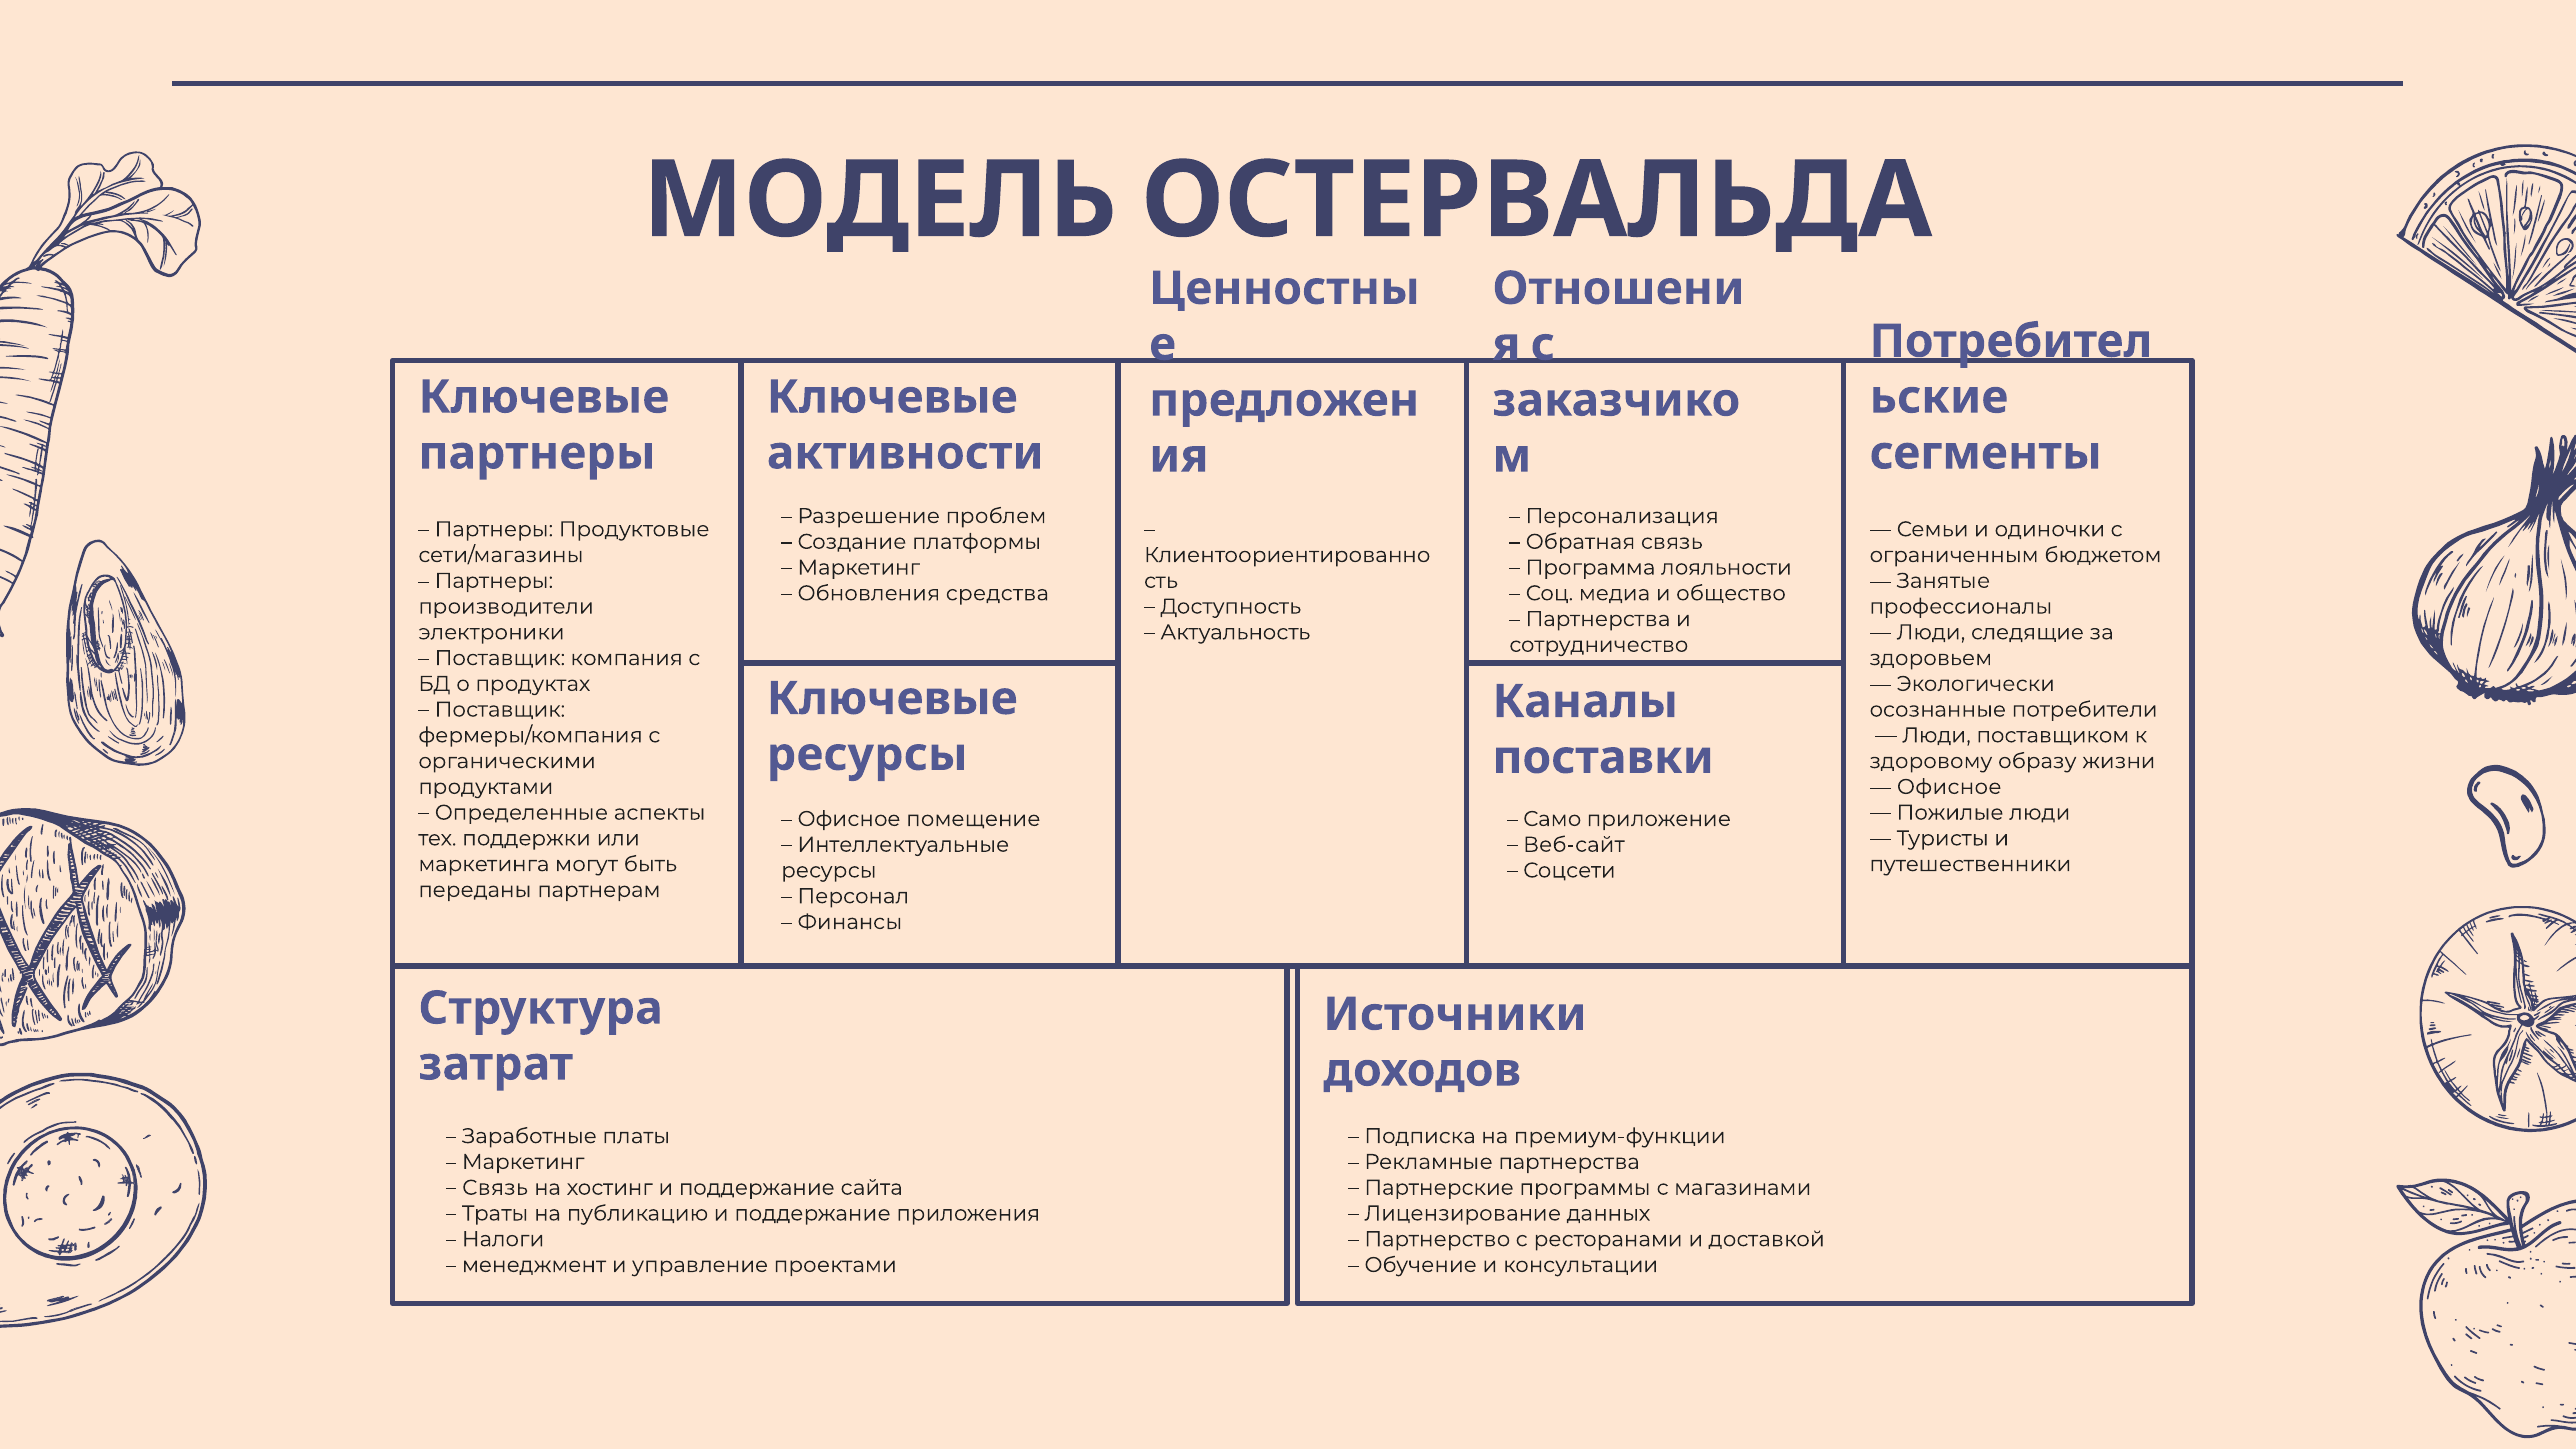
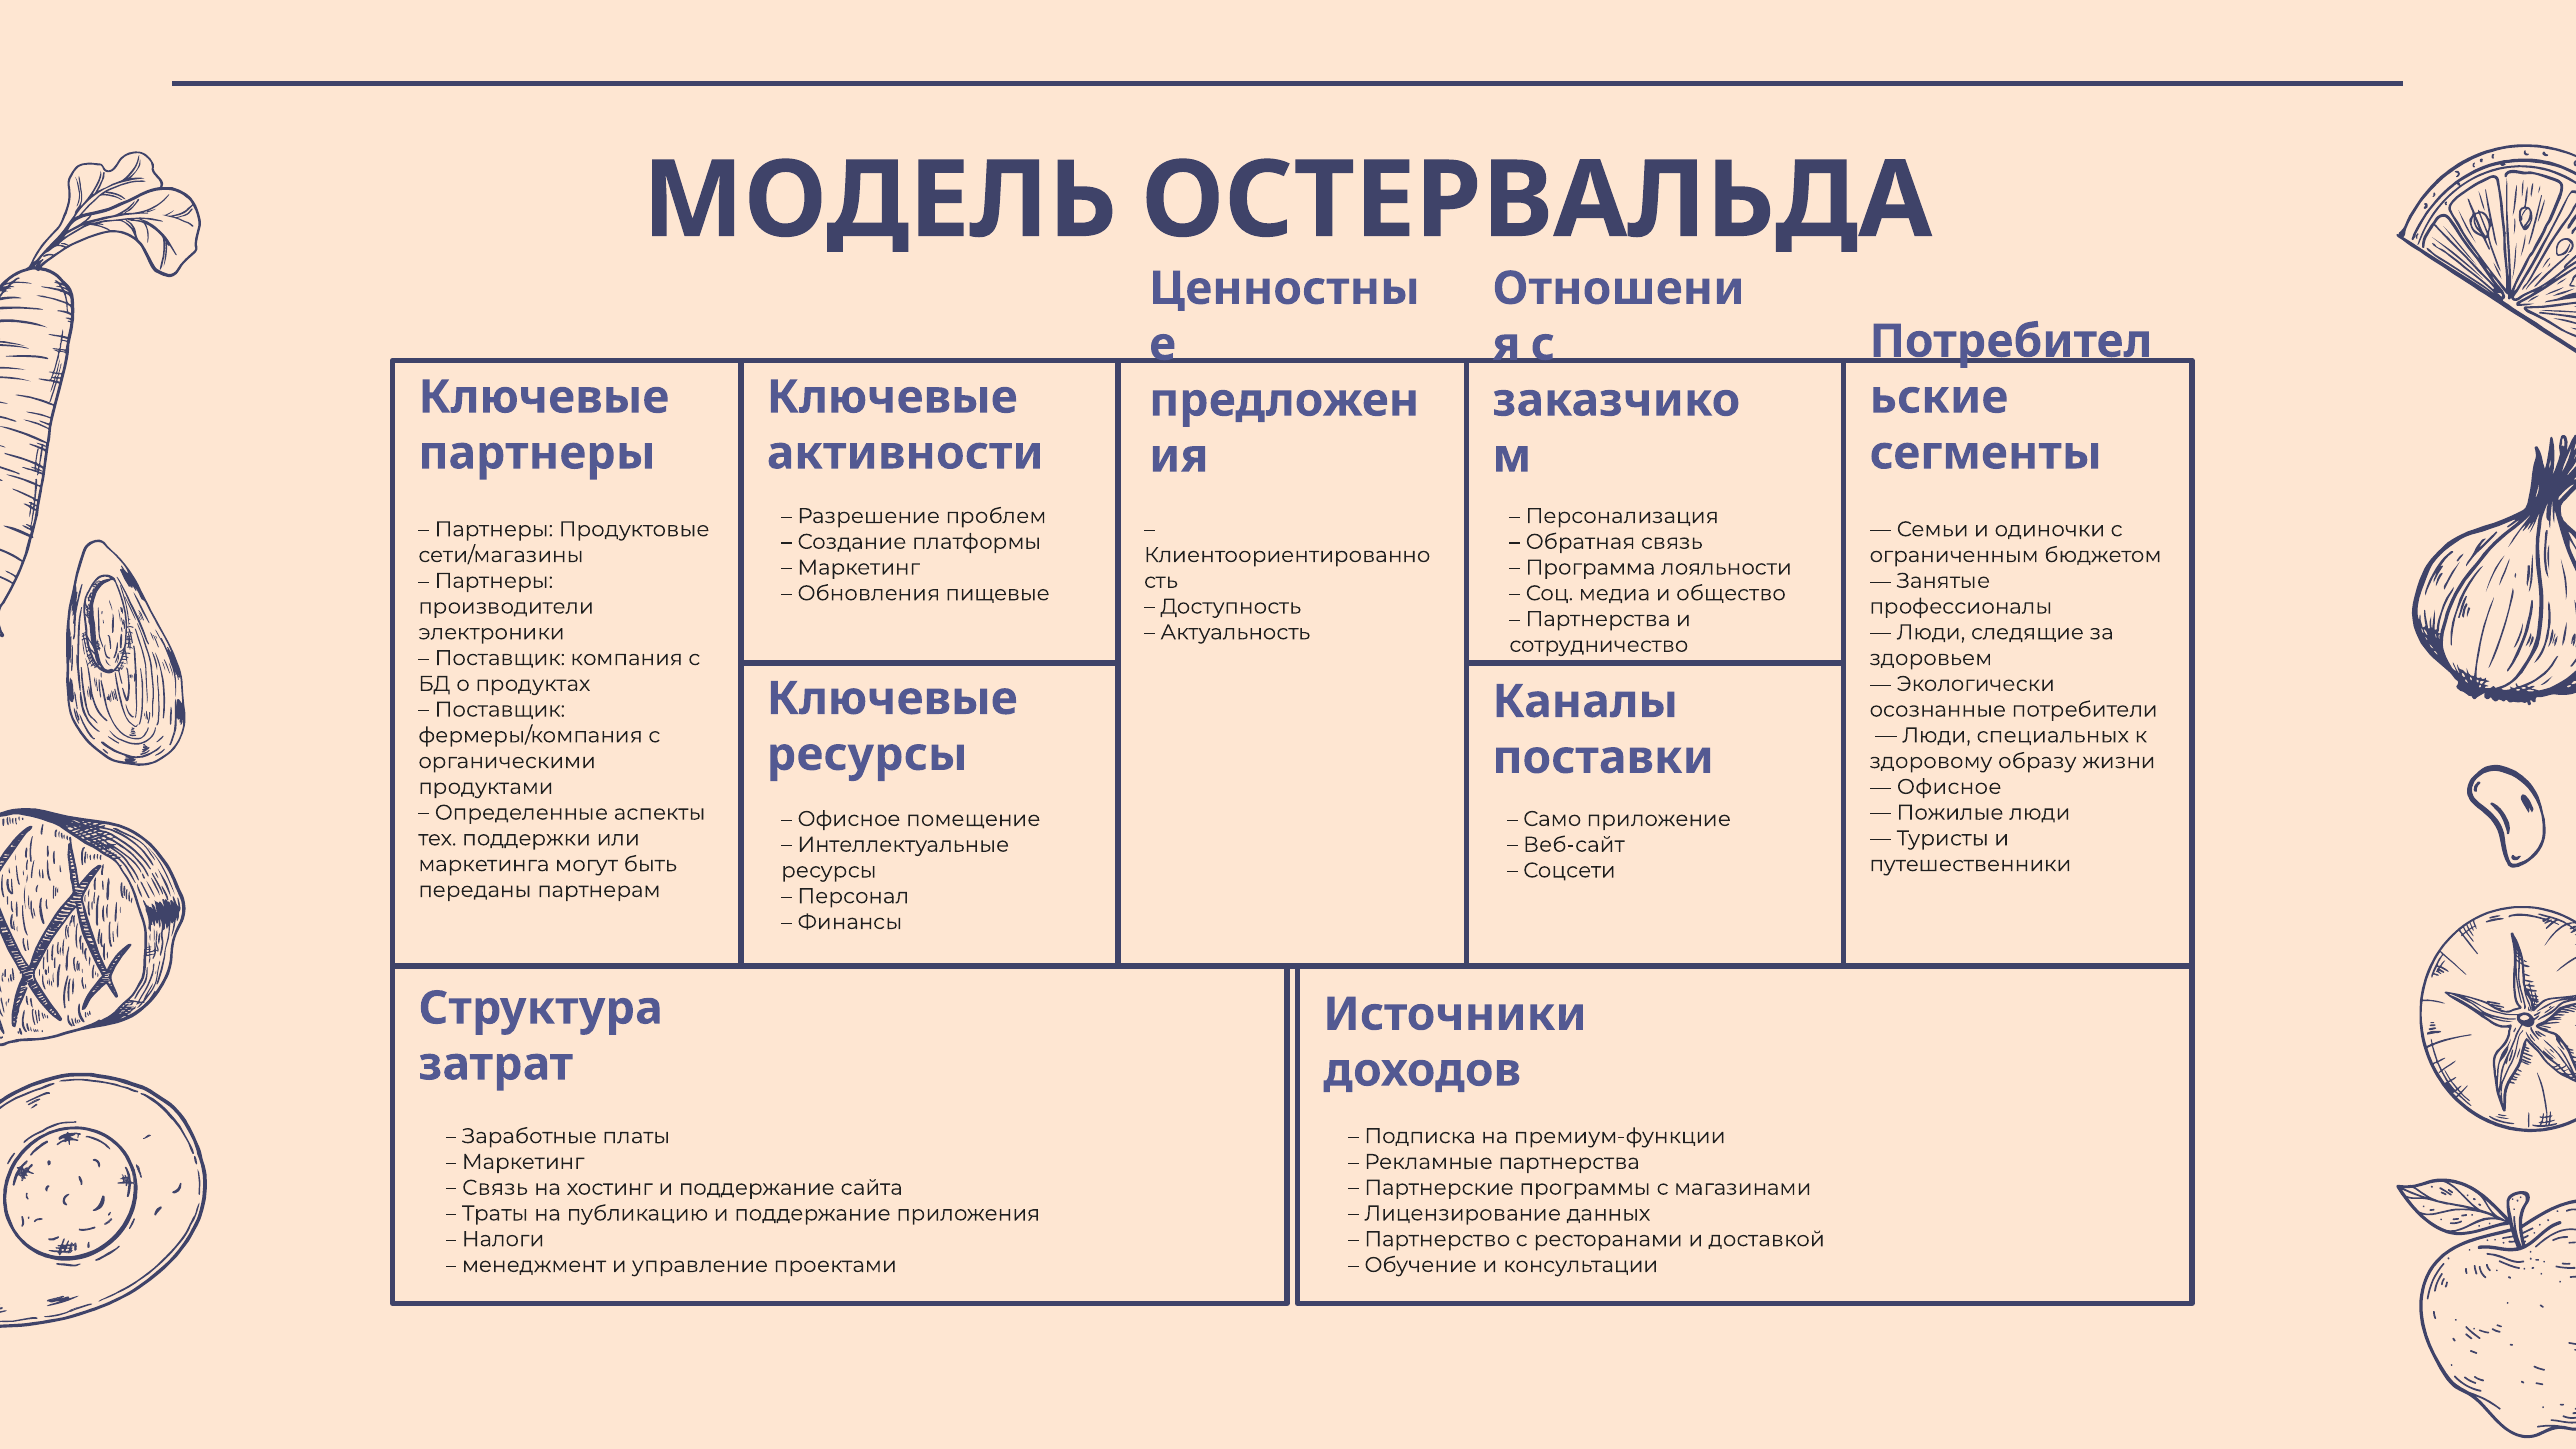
средства: средства -> пищевые (998, 593)
поставщиком: поставщиком -> специальных (2053, 735)
